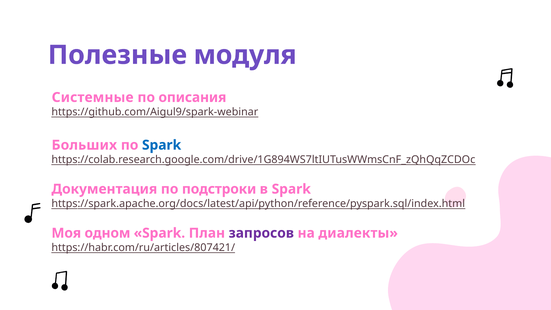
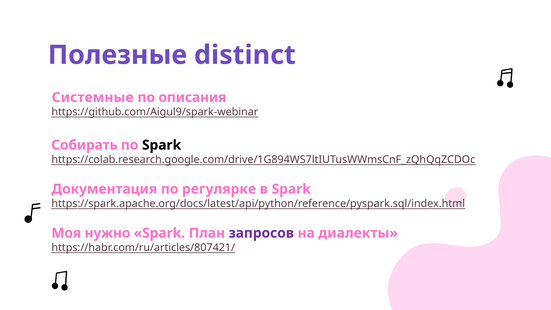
модуля: модуля -> distinct (245, 55)
Больших: Больших -> Собирать (84, 145)
Spark colour: blue -> black (162, 145)
подстроки: подстроки -> регулярке (219, 189)
одном: одном -> нужно (107, 233)
